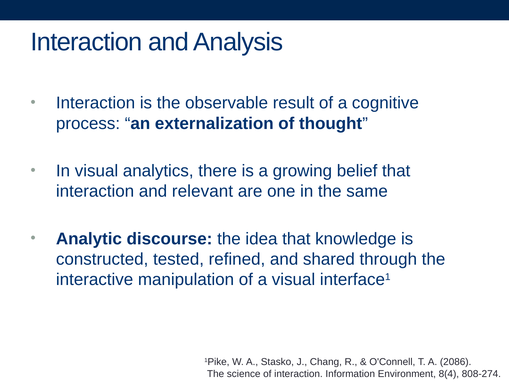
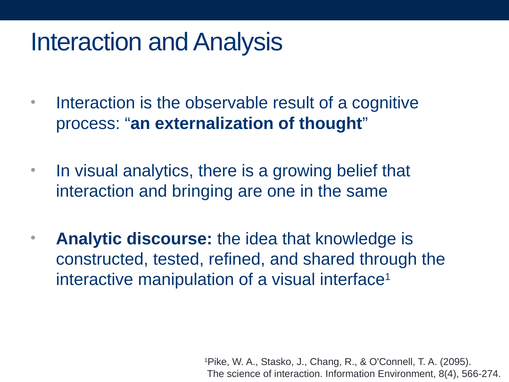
relevant: relevant -> bringing (202, 191)
2086: 2086 -> 2095 (456, 362)
808-274: 808-274 -> 566-274 (481, 374)
